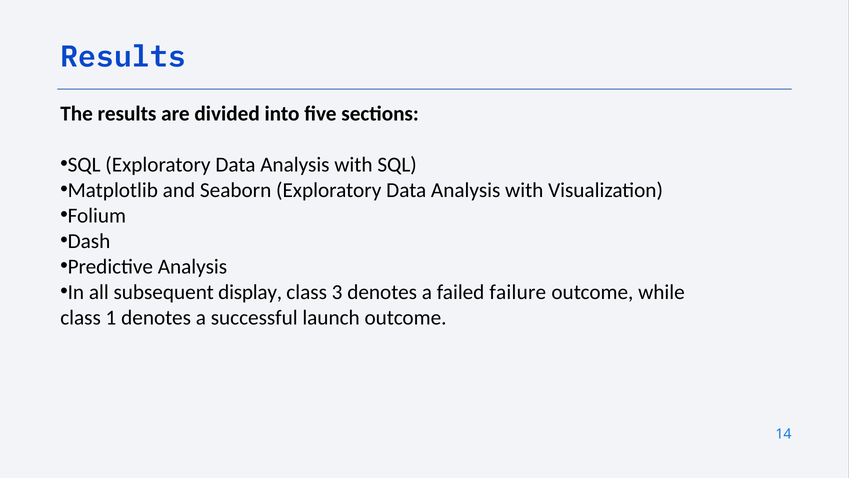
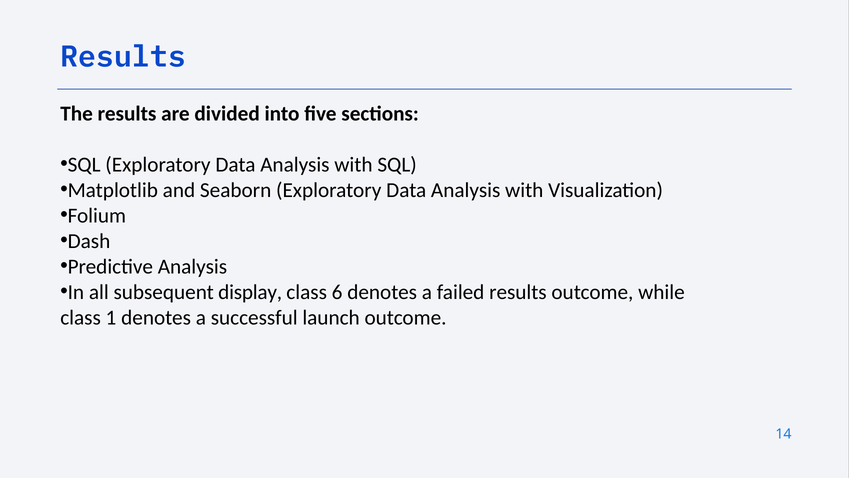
3: 3 -> 6 (337, 292)
failed failure: failure -> results (518, 292)
